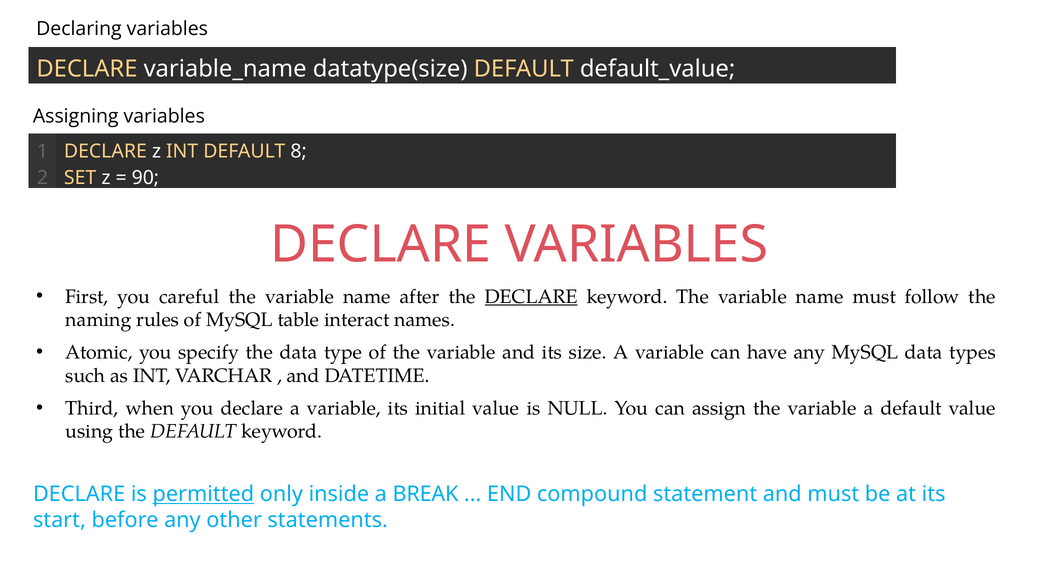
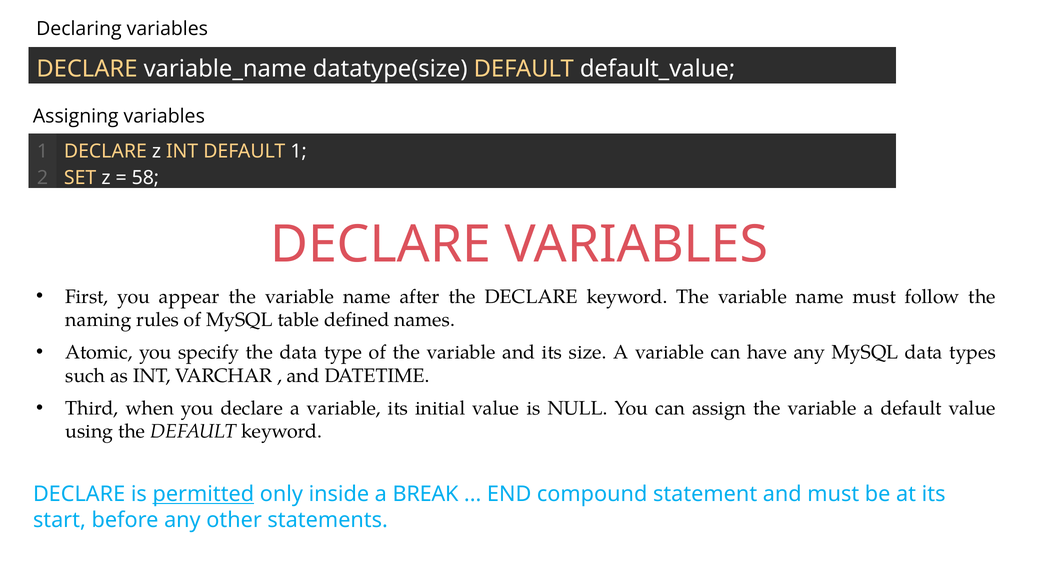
DEFAULT 8: 8 -> 1 (299, 152)
90: 90 -> 58 (145, 178)
careful: careful -> appear (189, 297)
DECLARE underline: present -> none (531, 297)
interact: interact -> defined (357, 320)
